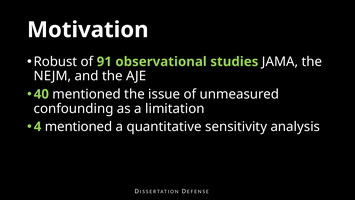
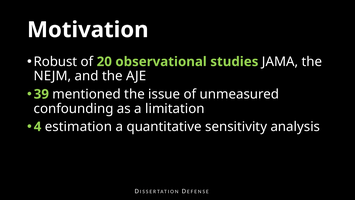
91: 91 -> 20 (104, 62)
40: 40 -> 39 (41, 94)
4 mentioned: mentioned -> estimation (78, 127)
